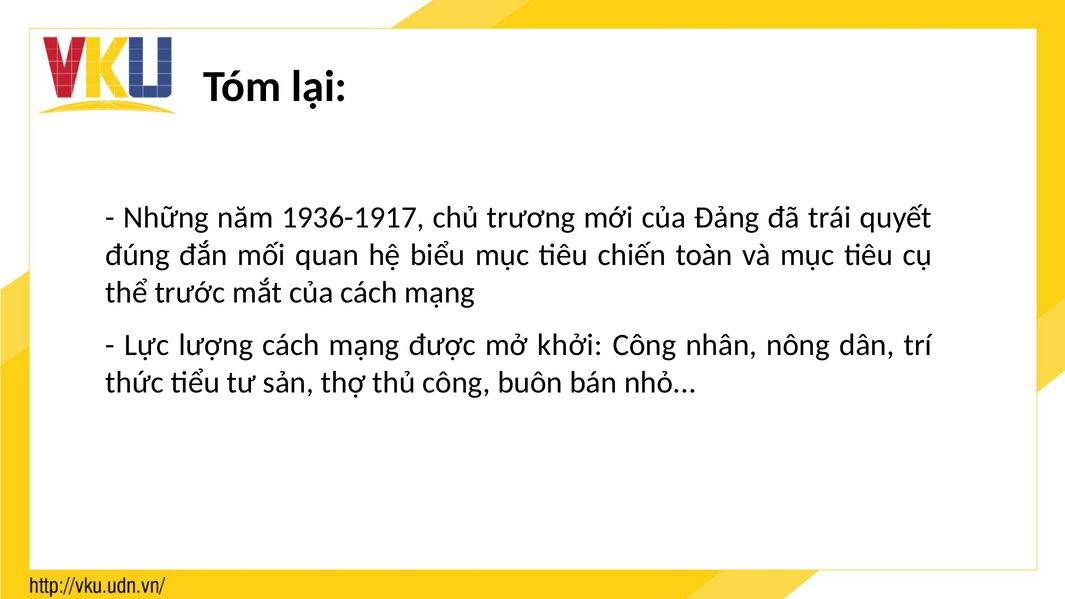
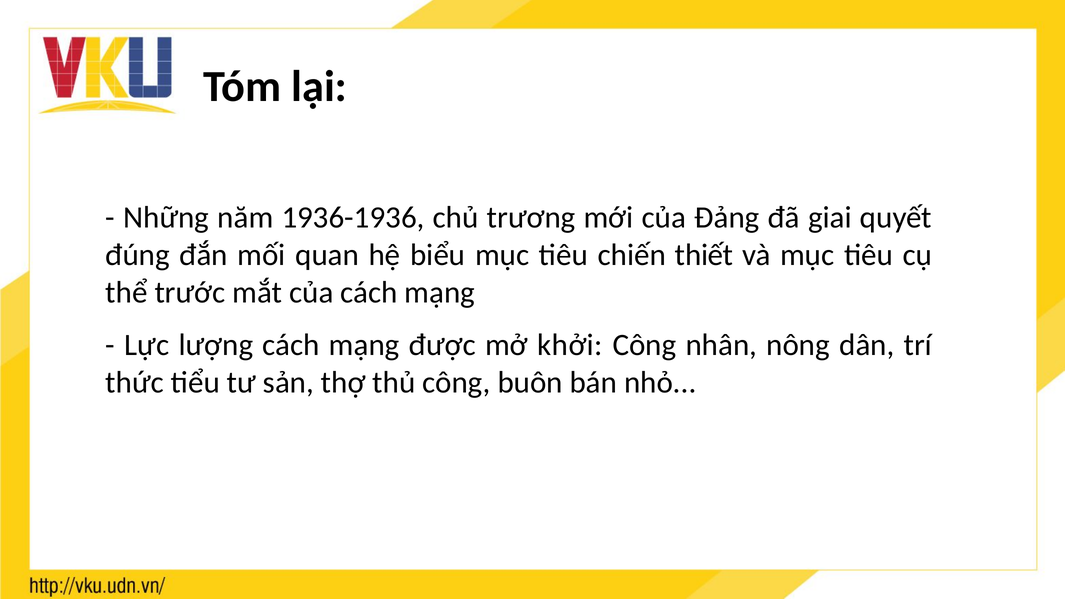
1936-1917: 1936-1917 -> 1936-1936 (353, 218)
trái: trái -> giai (830, 218)
toàn: toàn -> thiết (704, 255)
